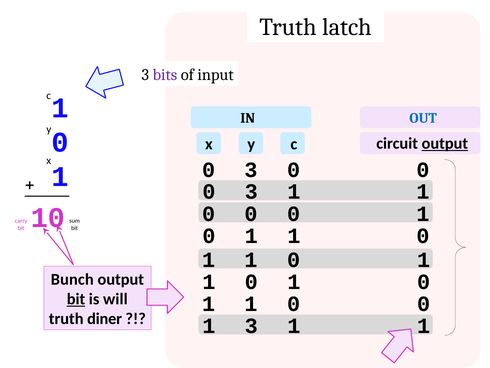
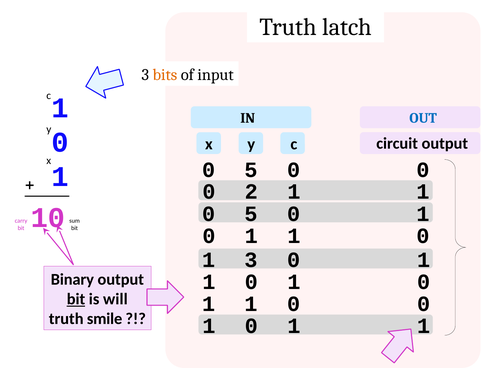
bits colour: purple -> orange (165, 75)
output underline: present -> none (445, 143)
3: 3 -> 5 (251, 170)
3: 3 -> 2 (251, 192)
0: 0 -> 5 (251, 214)
1: 1 -> 3 (251, 260)
Bunch: Bunch -> Binary (72, 279)
diner: diner -> smile (105, 318)
3: 3 -> 0 (251, 326)
